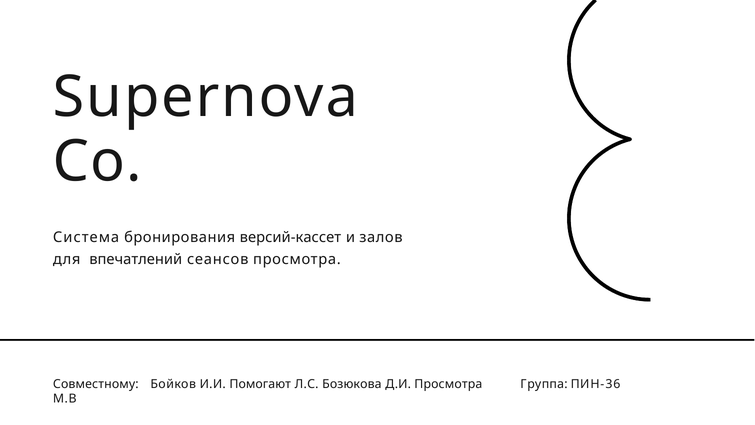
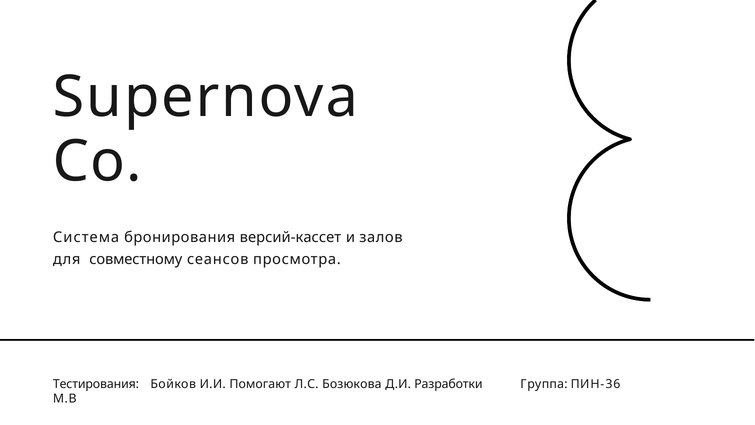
впечатлений: впечатлений -> совместному (136, 259)
Совместному: Совместному -> Тестирования (96, 384)
Д.И Просмотра: Просмотра -> Разработки (448, 384)
